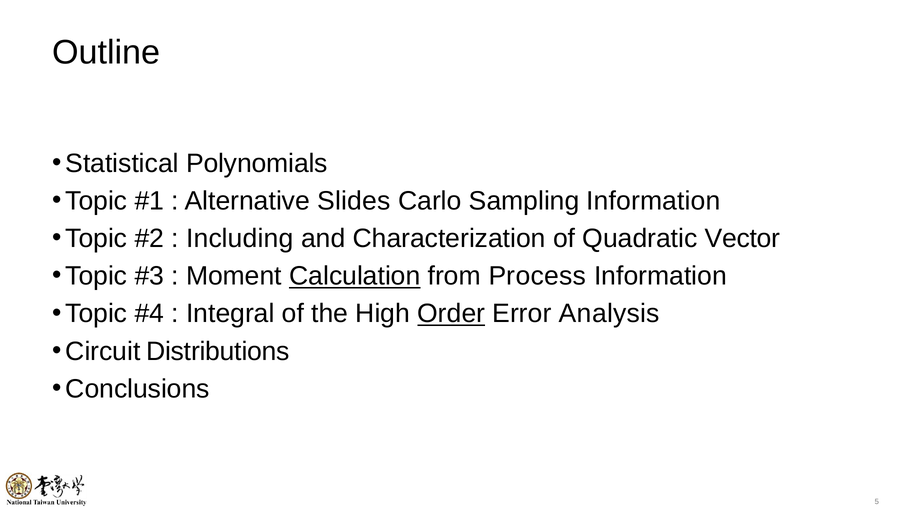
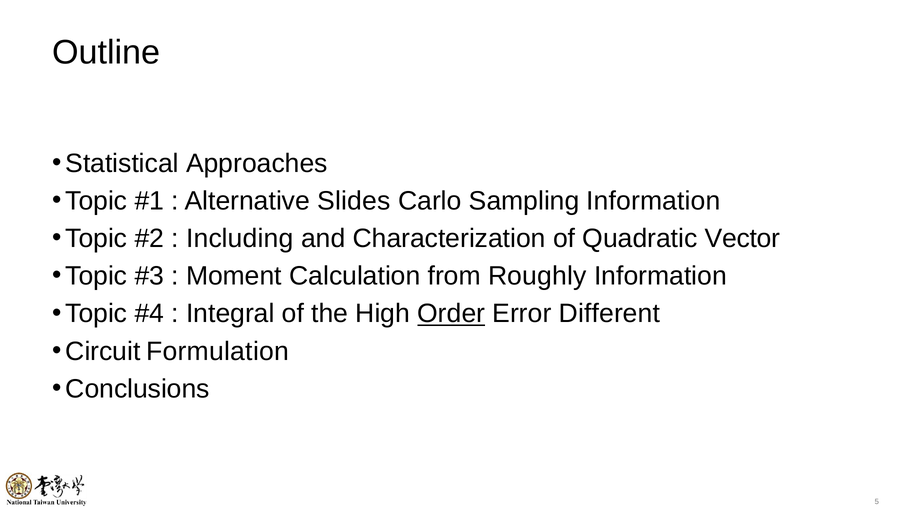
Polynomials: Polynomials -> Approaches (257, 164)
Calculation underline: present -> none (355, 276)
Process: Process -> Roughly (537, 276)
Analysis: Analysis -> Different (609, 314)
Distributions: Distributions -> Formulation (218, 352)
